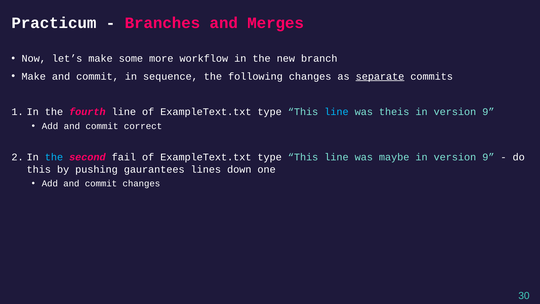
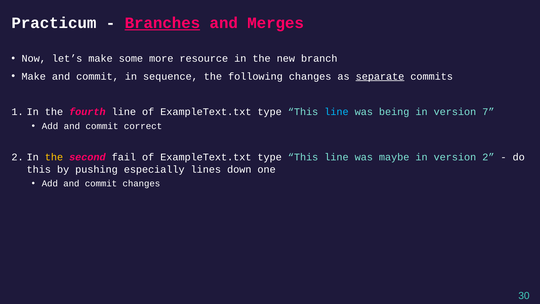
Branches underline: none -> present (162, 23)
workflow: workflow -> resource (204, 59)
theis: theis -> being (394, 112)
9: 9 -> 7 (488, 112)
the colour: light blue -> yellow (54, 157)
9: 9 -> 2 (488, 157)
gaurantees: gaurantees -> especially (154, 169)
